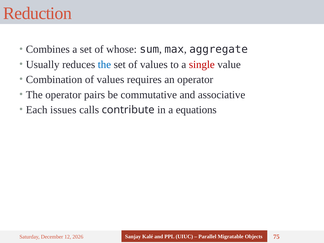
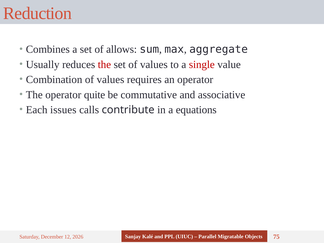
whose: whose -> allows (122, 49)
the colour: blue -> red (104, 64)
pairs: pairs -> quite (95, 95)
